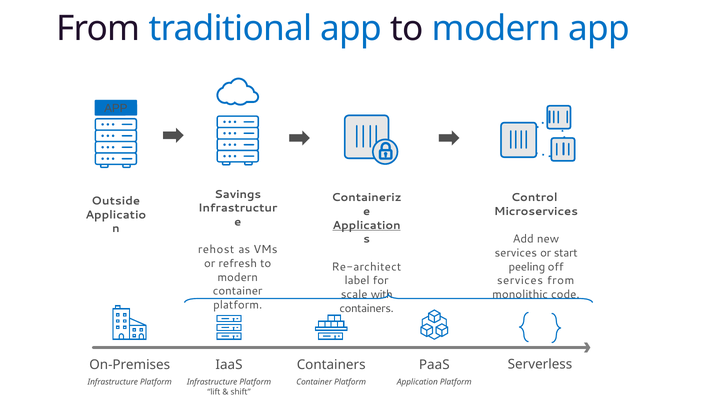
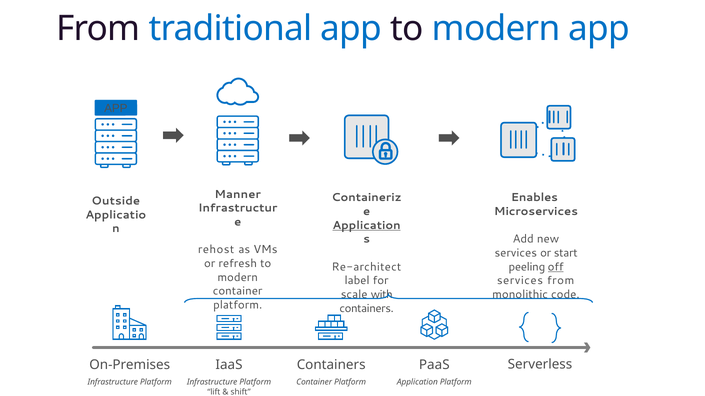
Savings: Savings -> Manner (238, 195)
Control: Control -> Enables (534, 198)
off underline: none -> present (556, 267)
